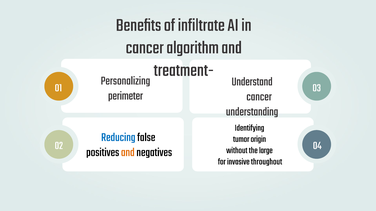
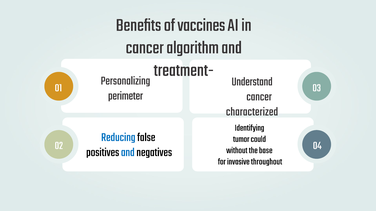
infiltrate: infiltrate -> vaccines (201, 25)
understanding: understanding -> characterized (252, 112)
origin: origin -> could (258, 139)
large: large -> base (266, 150)
and colour: orange -> blue (128, 152)
